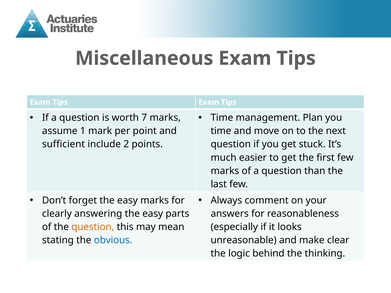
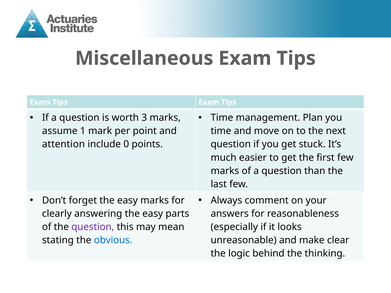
7: 7 -> 3 (144, 118)
sufficient: sufficient -> attention (63, 144)
2: 2 -> 0 (126, 144)
question colour: orange -> purple (93, 227)
